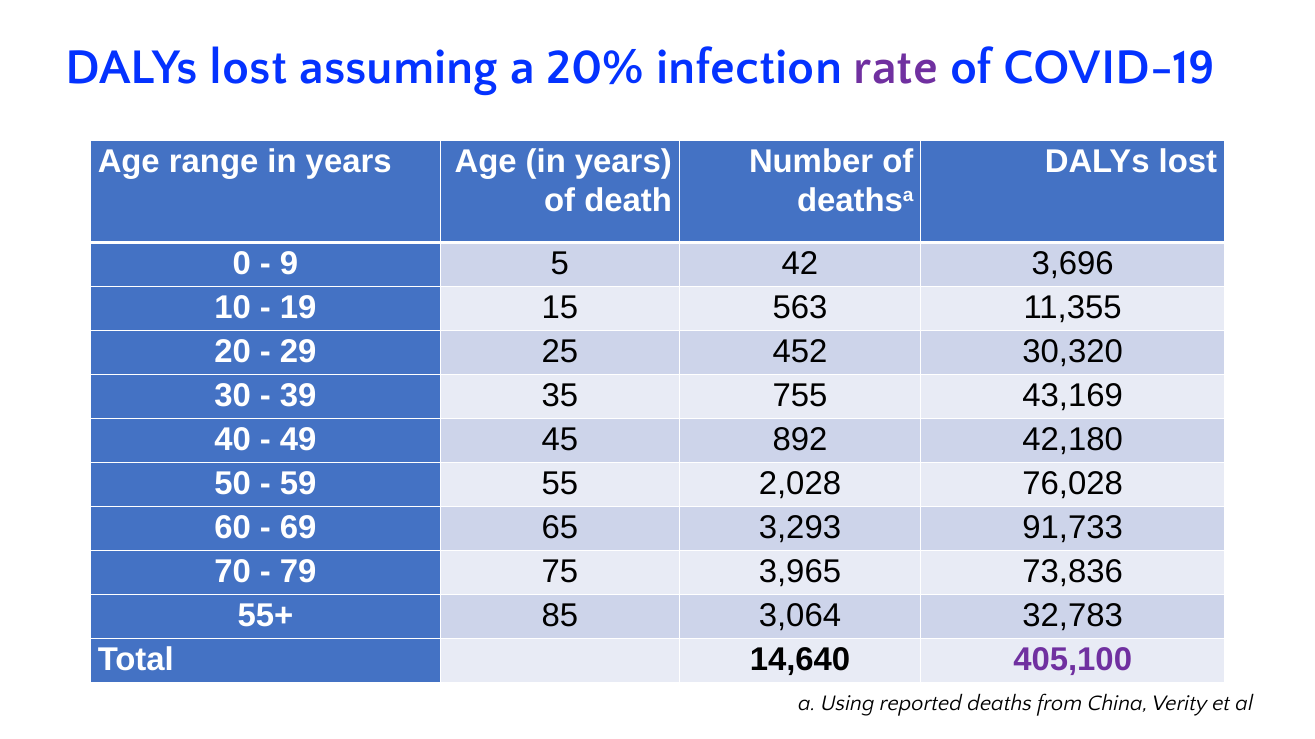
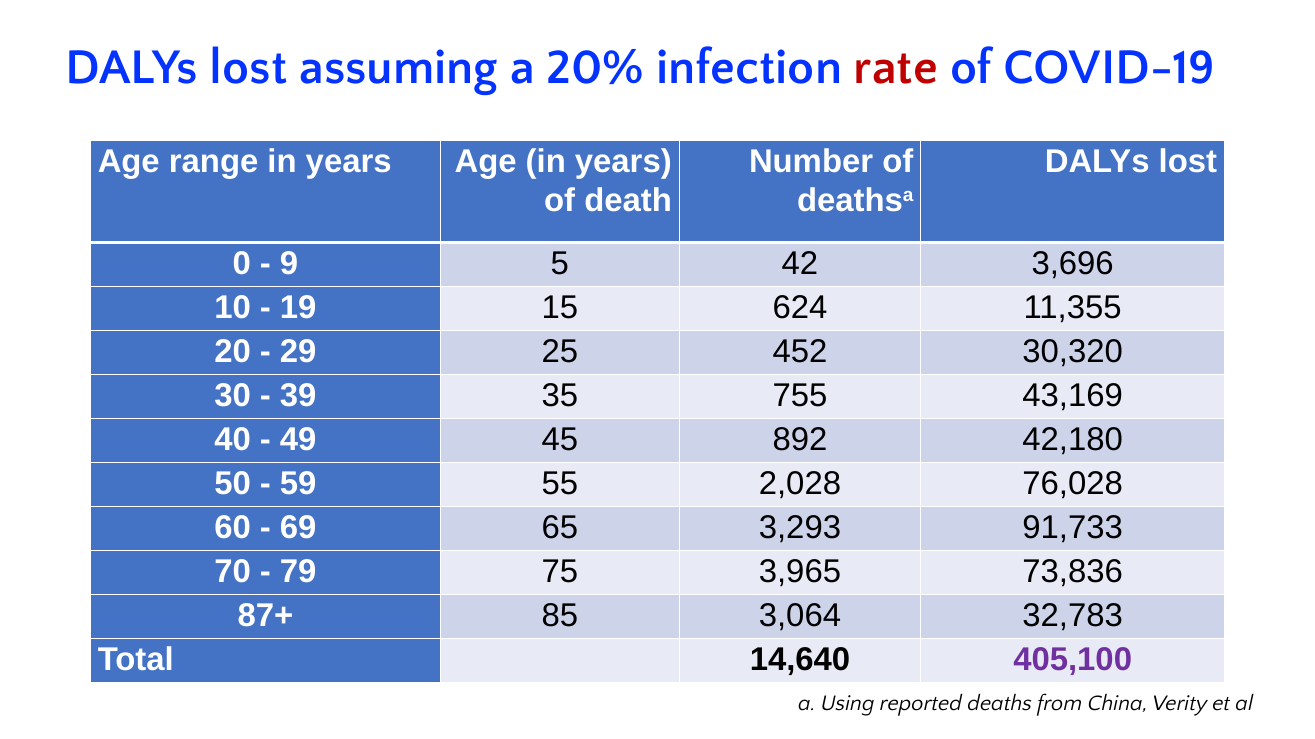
rate colour: purple -> red (896, 67)
563: 563 -> 624 (800, 308)
55+: 55+ -> 87+ (265, 616)
